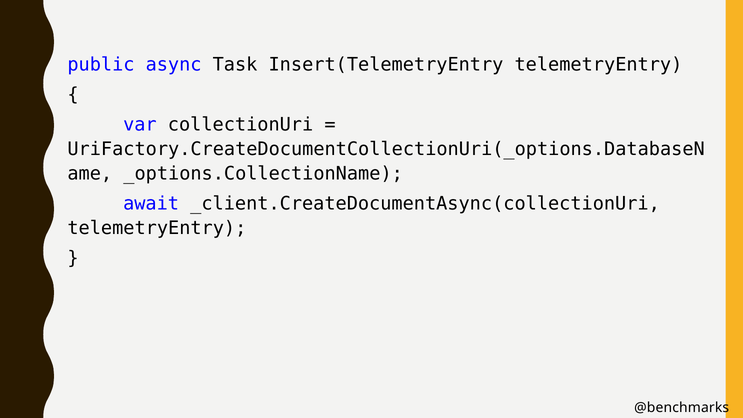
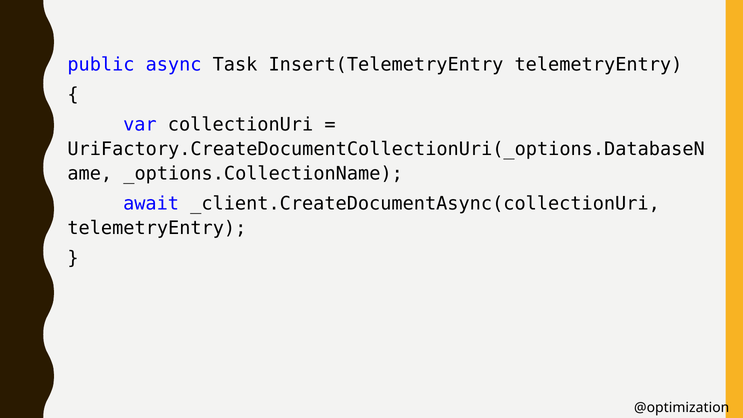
@benchmarks: @benchmarks -> @optimization (682, 407)
